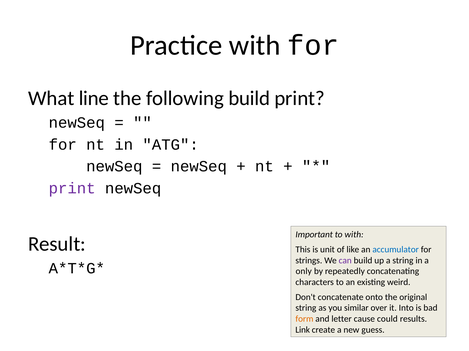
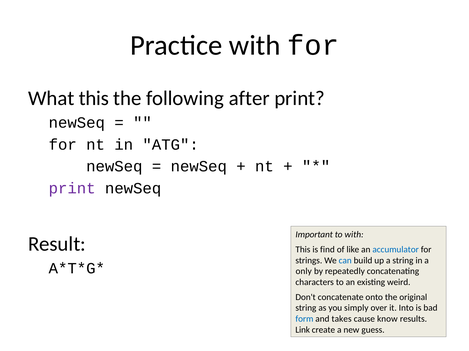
What line: line -> this (94, 98)
following build: build -> after (249, 98)
unit: unit -> find (327, 250)
can colour: purple -> blue (345, 261)
similar: similar -> simply (356, 309)
form colour: orange -> blue (304, 320)
letter: letter -> takes (342, 320)
could: could -> know (387, 320)
